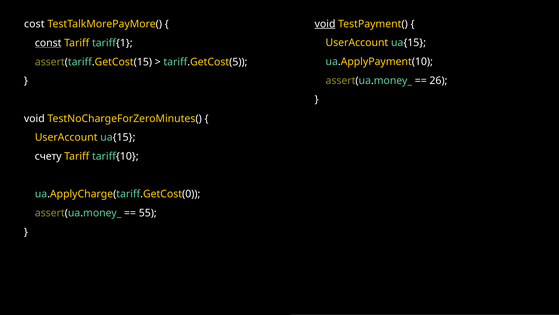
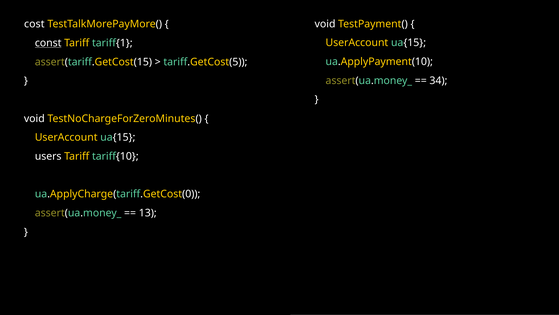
void underline: present -> none (325, 24)
26: 26 -> 34 (438, 80)
счету: счету -> users (48, 156)
55: 55 -> 13 (148, 213)
